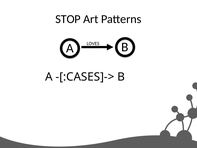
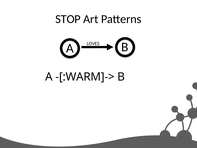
-[:CASES]->: -[:CASES]-> -> -[:WARM]-> (85, 77)
